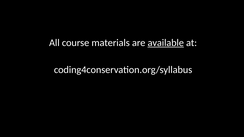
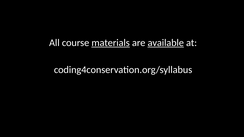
materials underline: none -> present (111, 43)
